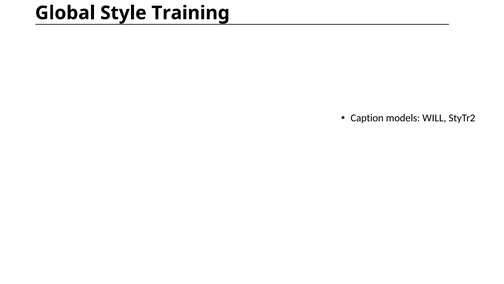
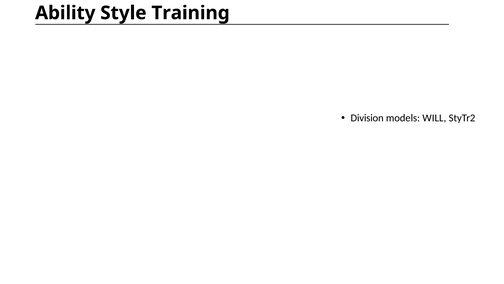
Global: Global -> Ability (65, 13)
Caption: Caption -> Division (367, 118)
